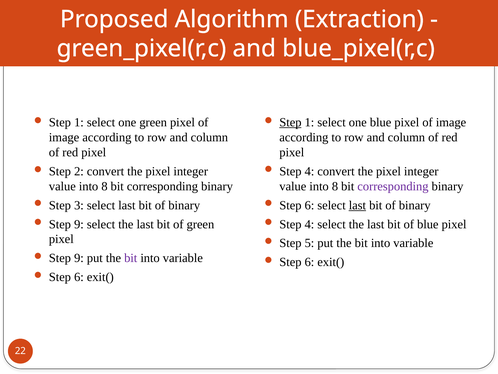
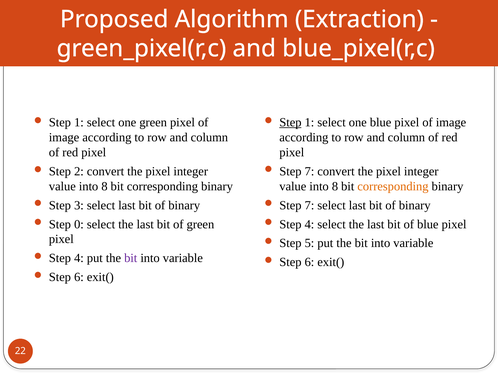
4: 4 -> 7 (309, 171)
corresponding colour: purple -> orange (393, 186)
6: 6 -> 7 (309, 205)
last underline: present -> none (357, 205)
9: 9 -> 0 (79, 224)
9: 9 -> 4 (79, 258)
